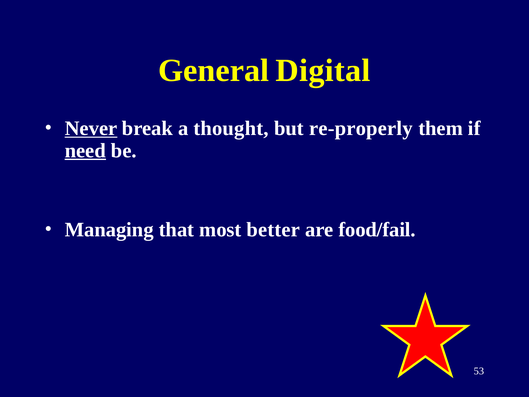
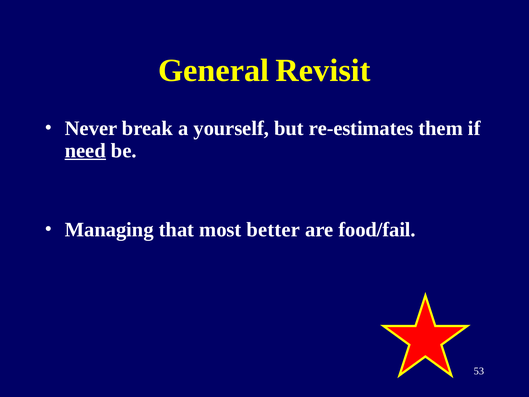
Digital: Digital -> Revisit (323, 71)
Never underline: present -> none (91, 128)
thought: thought -> yourself (231, 128)
re-properly: re-properly -> re-estimates (361, 128)
